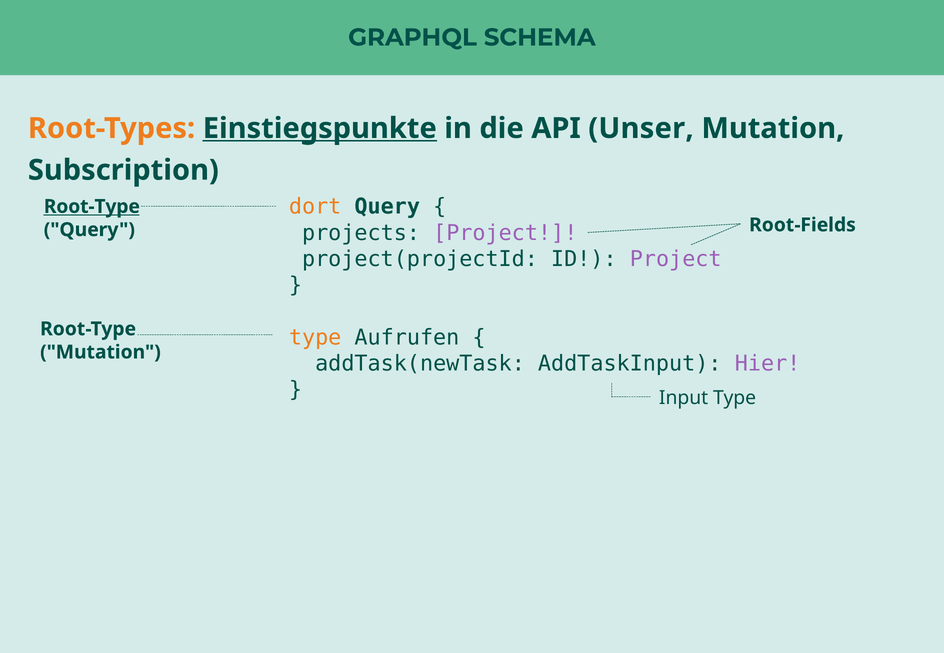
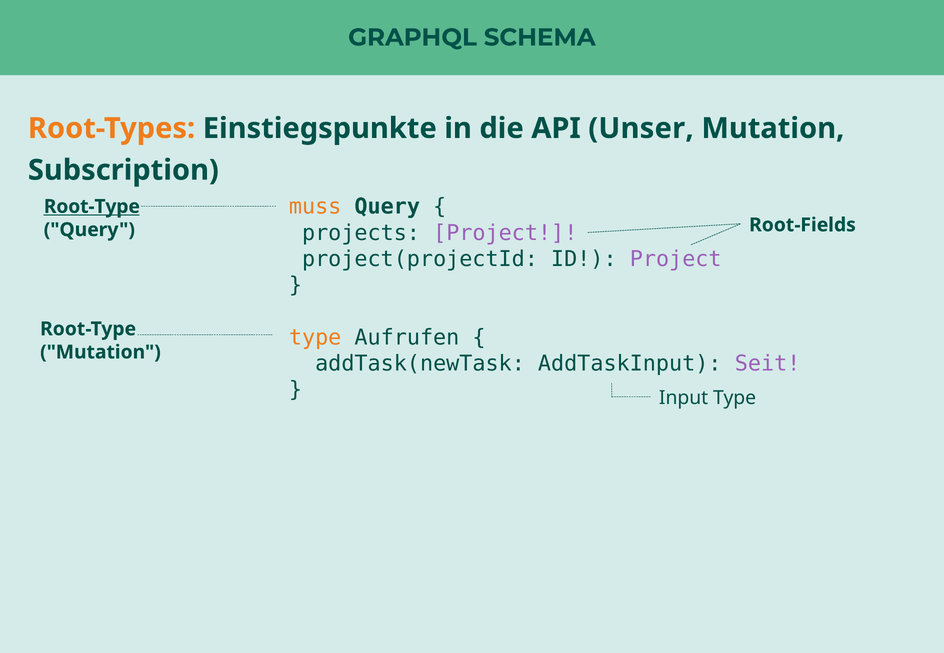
Einstiegspunkte underline: present -> none (320, 128)
dort: dort -> muss (315, 207)
Hier: Hier -> Seit (768, 364)
